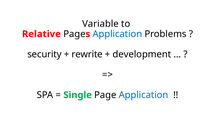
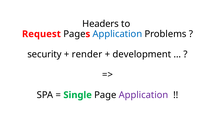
Variable: Variable -> Headers (101, 24)
Relative: Relative -> Request (41, 34)
rewrite: rewrite -> render (87, 54)
Application colour: blue -> purple (144, 95)
